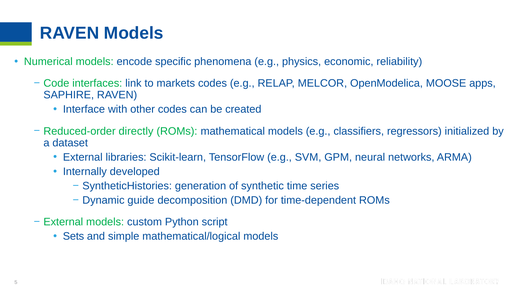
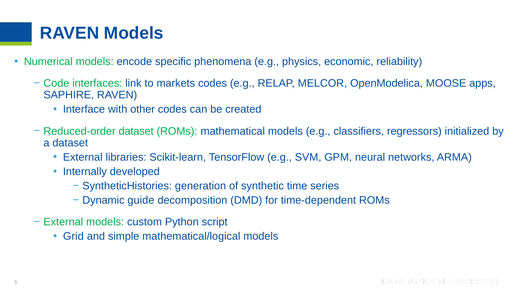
Reduced-order directly: directly -> dataset (136, 131)
Sets: Sets -> Grid (73, 236)
